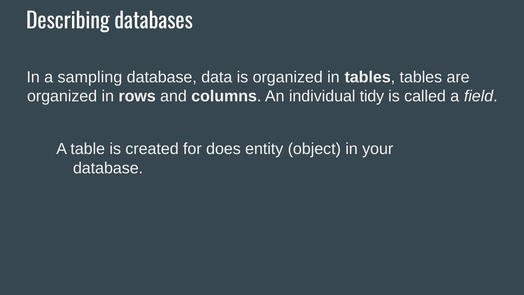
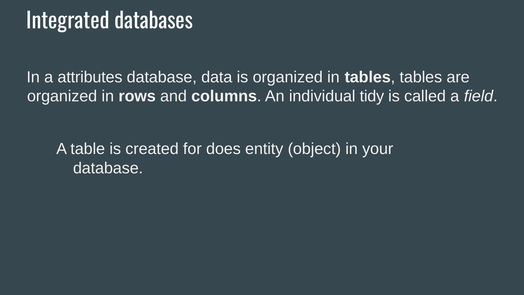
Describing: Describing -> Integrated (68, 21)
sampling: sampling -> attributes (90, 77)
